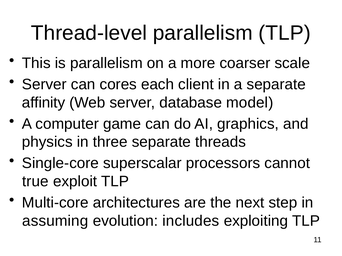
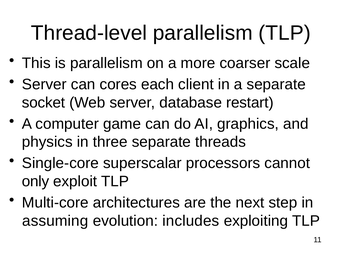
affinity: affinity -> socket (44, 103)
model: model -> restart (250, 103)
true: true -> only (36, 182)
